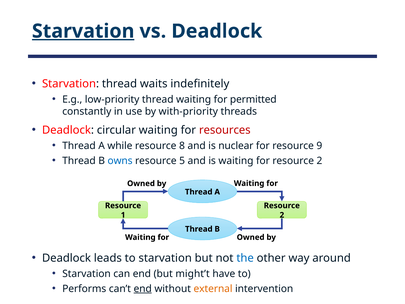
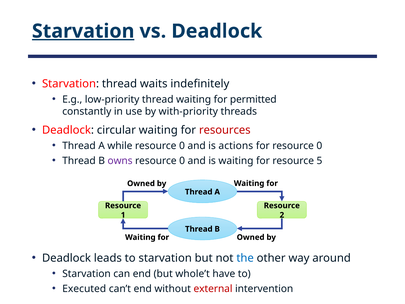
8: 8 -> 0 (182, 146)
nuclear: nuclear -> actions (236, 146)
for resource 9: 9 -> 0 (319, 146)
owns colour: blue -> purple (120, 161)
5: 5 -> 0 (182, 161)
for resource 2: 2 -> 5 (319, 161)
might’t: might’t -> whole’t (193, 274)
Performs: Performs -> Executed (84, 289)
end underline: present -> none (143, 289)
external colour: orange -> red (213, 289)
